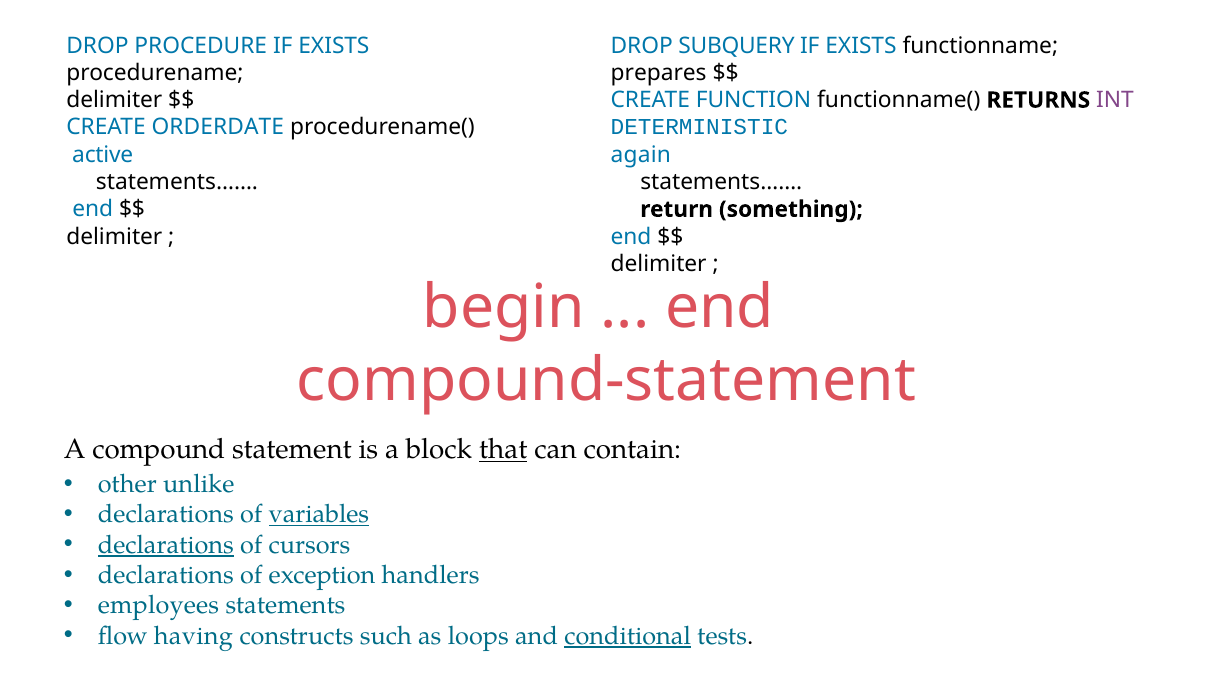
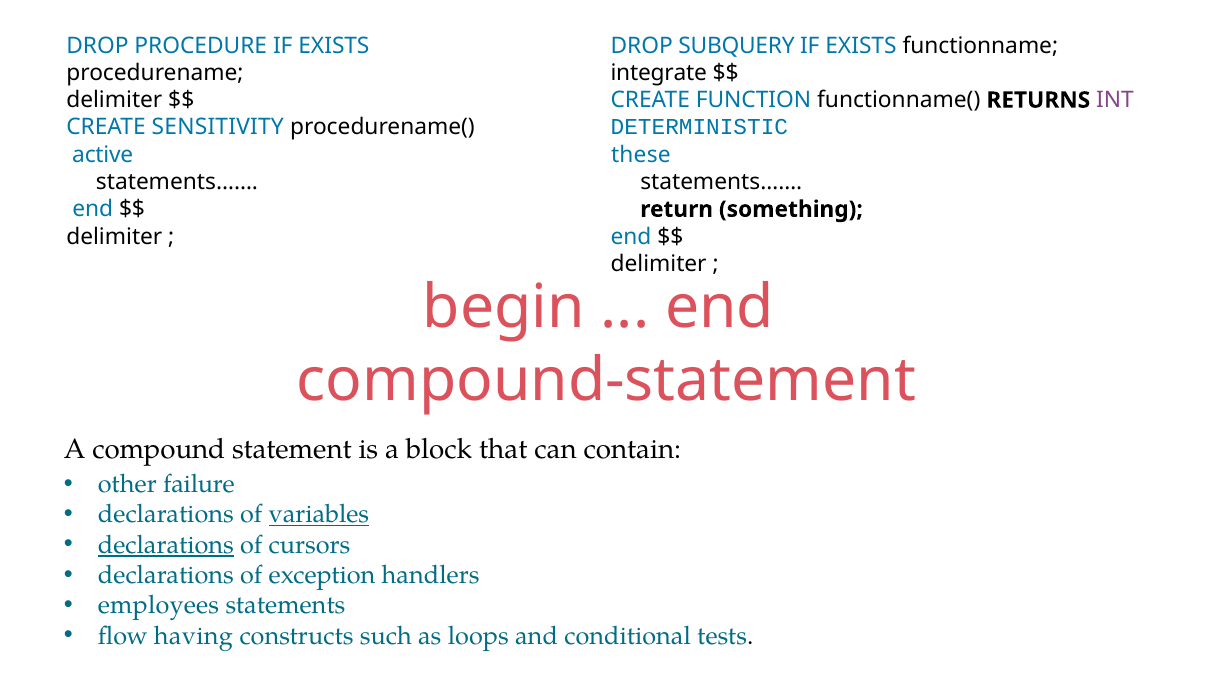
prepares: prepares -> integrate (659, 73)
ORDERDATE: ORDERDATE -> SENSITIVITY (218, 127)
again: again -> these (641, 155)
that underline: present -> none (503, 450)
unlike: unlike -> failure (199, 484)
conditional underline: present -> none (628, 636)
